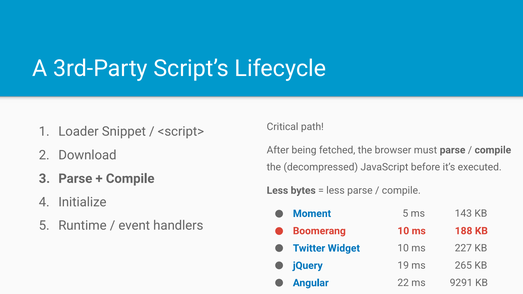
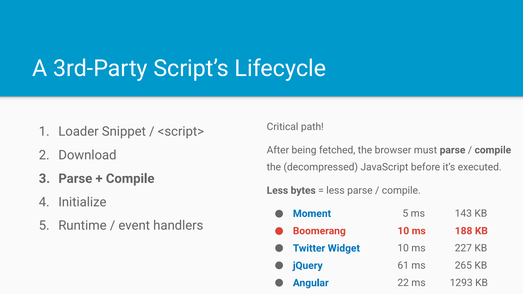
19: 19 -> 61 (403, 266)
9291: 9291 -> 1293 (461, 283)
